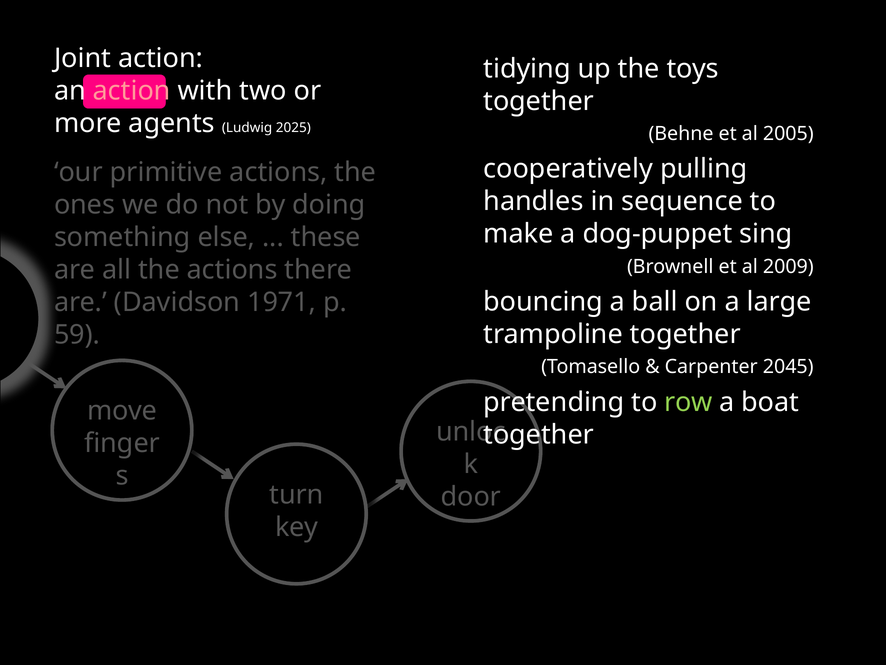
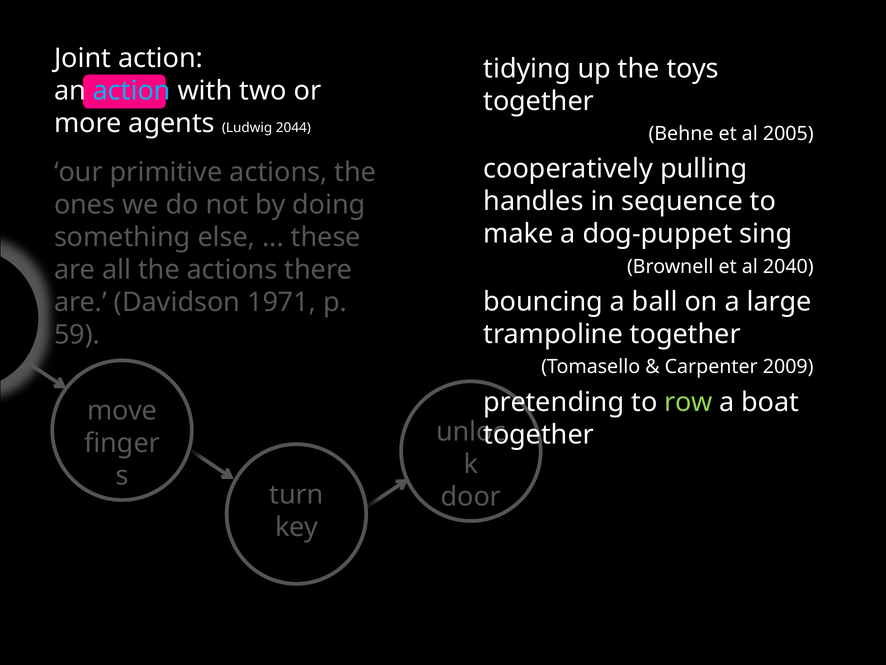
action colour: pink -> light blue (132, 91)
2025: 2025 -> 2044 (293, 128)
2009: 2009 -> 2040 (788, 266)
2045: 2045 -> 2009 (788, 367)
